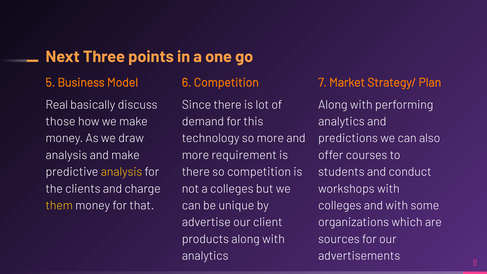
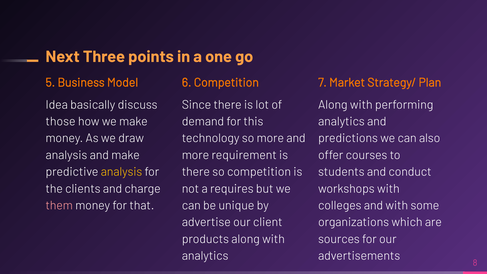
Real: Real -> Idea (57, 105)
a colleges: colleges -> requires (232, 189)
them colour: yellow -> pink (59, 205)
